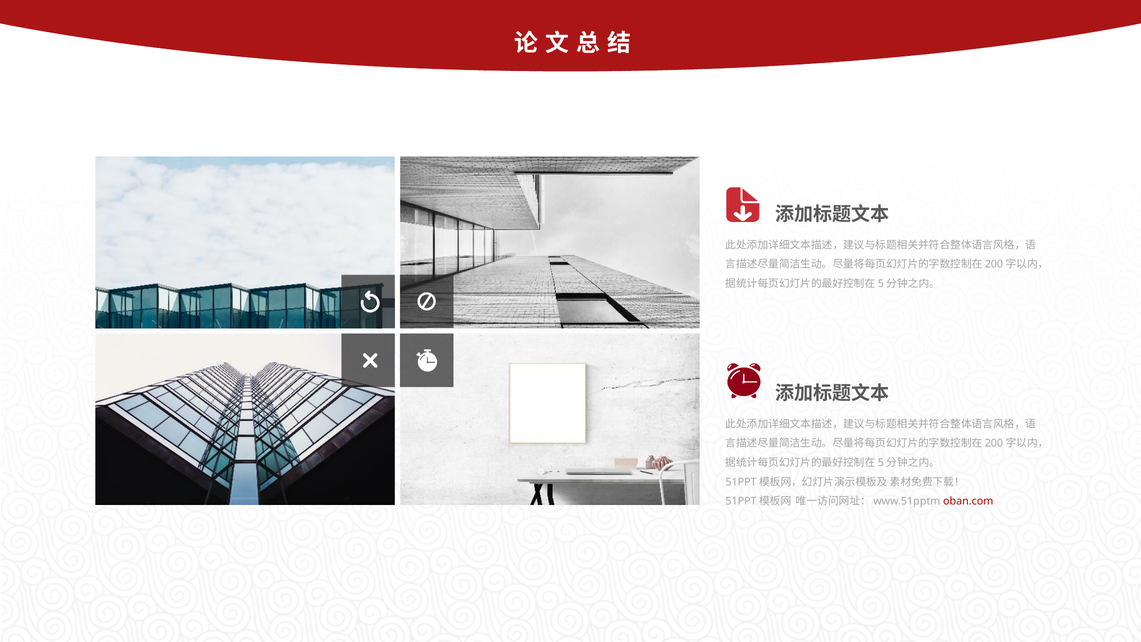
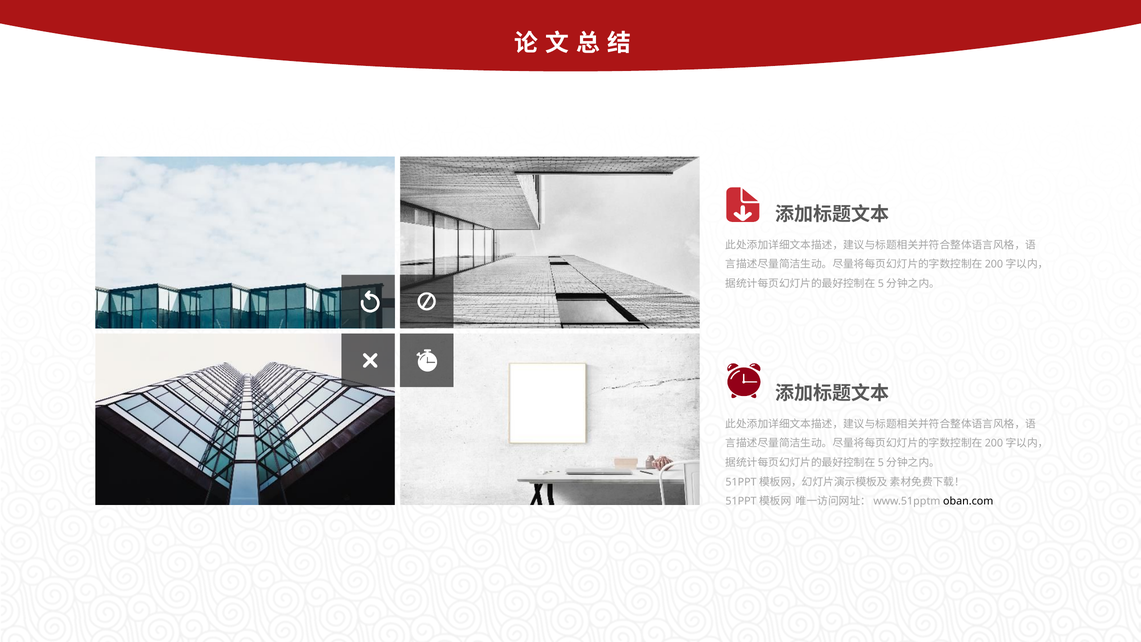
oban.com colour: red -> black (968, 501)
